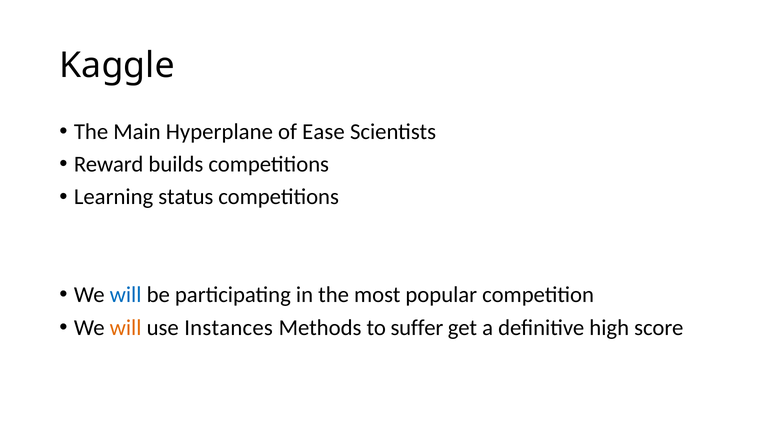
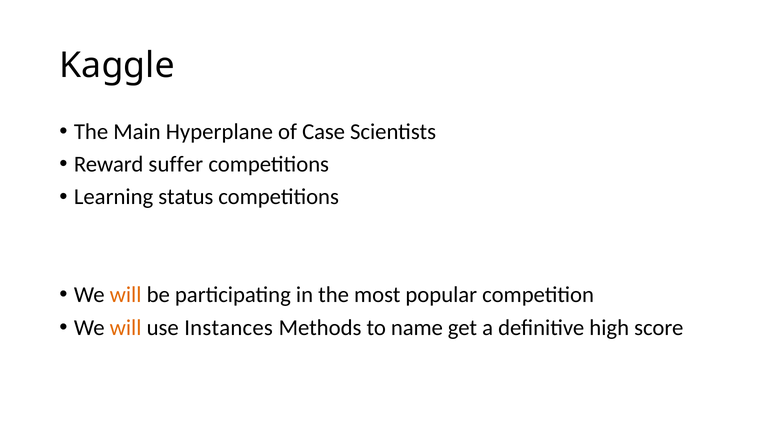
Ease: Ease -> Case (324, 132)
builds: builds -> suffer (176, 164)
will colour: blue -> orange (126, 295)
suffer: suffer -> name (417, 328)
